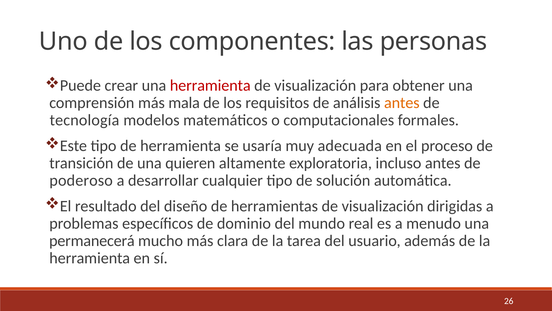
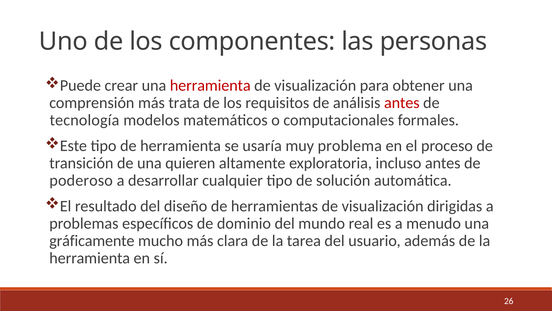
mala: mala -> trata (184, 103)
antes colour: orange -> red (402, 103)
adecuada: adecuada -> problema (350, 145)
permanecerá: permanecerá -> gráficamente (92, 240)
